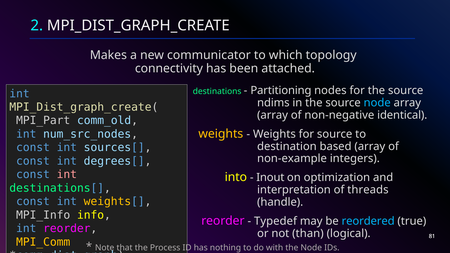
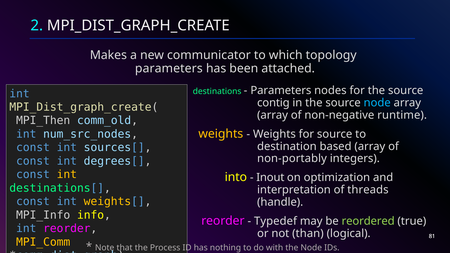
connectivity: connectivity -> parameters (169, 68)
Partitioning: Partitioning -> Parameters (281, 91)
ndims: ndims -> contig (273, 103)
identical: identical -> runtime (402, 115)
MPI_Part: MPI_Part -> MPI_Then (43, 121)
non-example: non-example -> non-portably (292, 159)
int colour: pink -> yellow (67, 175)
reordered colour: light blue -> light green (368, 221)
